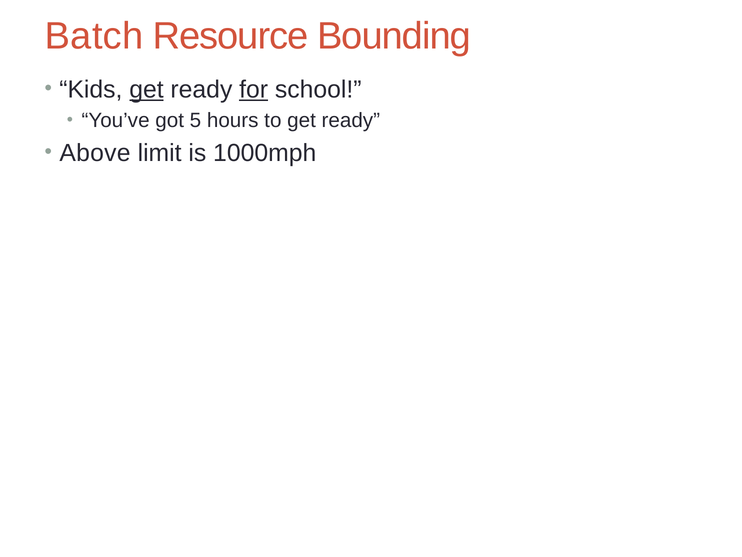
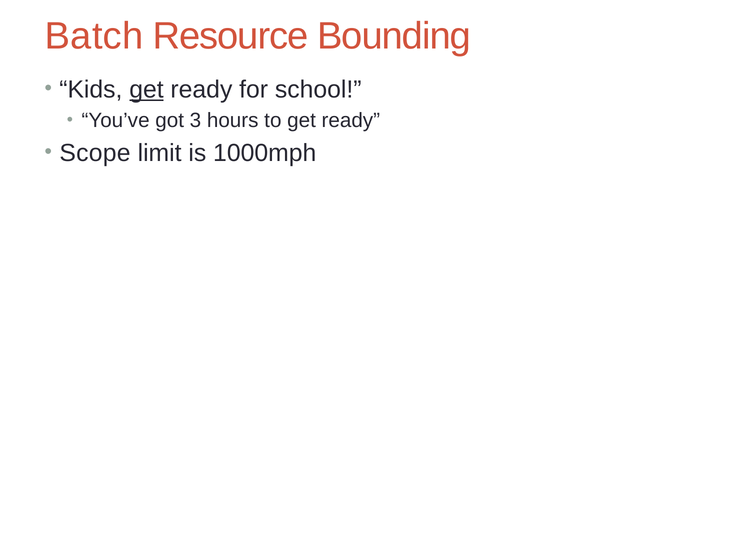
for underline: present -> none (254, 89)
5: 5 -> 3 (195, 120)
Above: Above -> Scope (95, 153)
